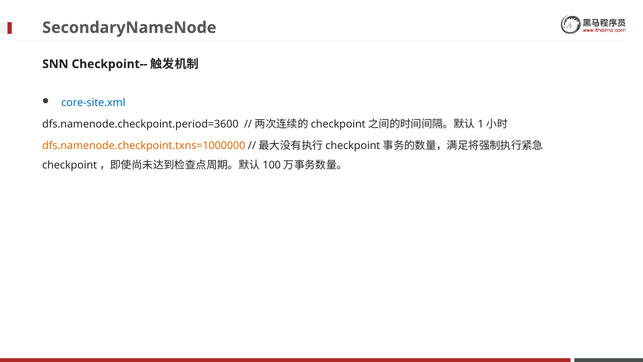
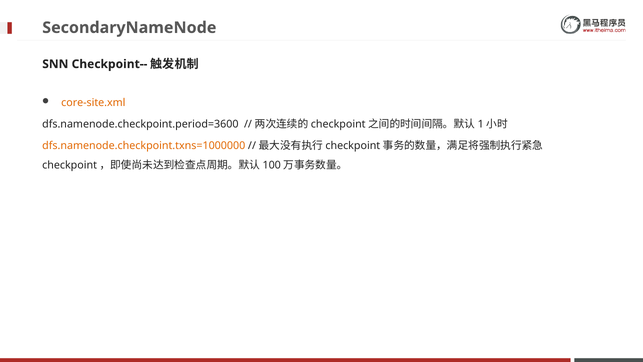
core-site.xml colour: blue -> orange (93, 103)
